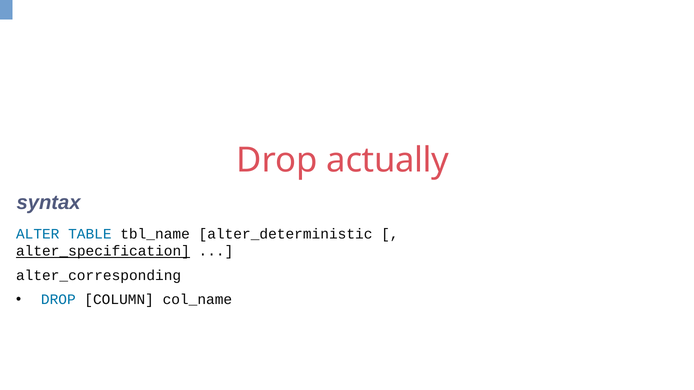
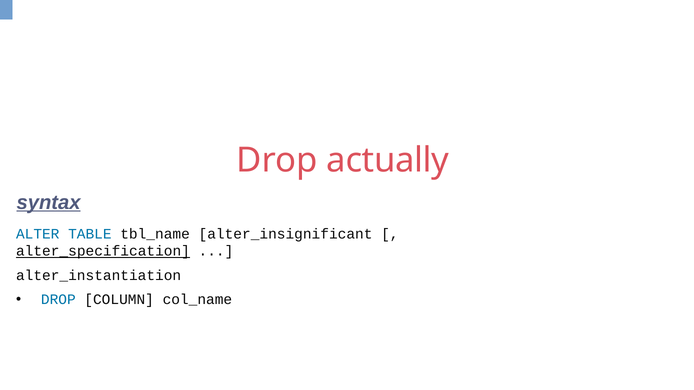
syntax underline: none -> present (49, 203)
alter_deterministic: alter_deterministic -> alter_insignificant (286, 234)
alter_corresponding: alter_corresponding -> alter_instantiation (99, 276)
